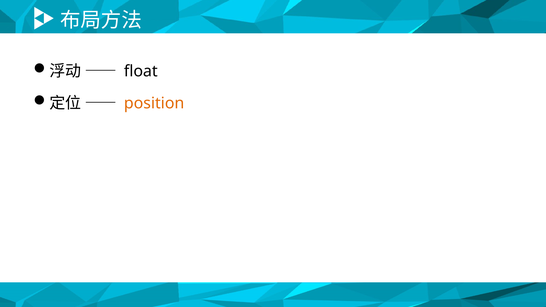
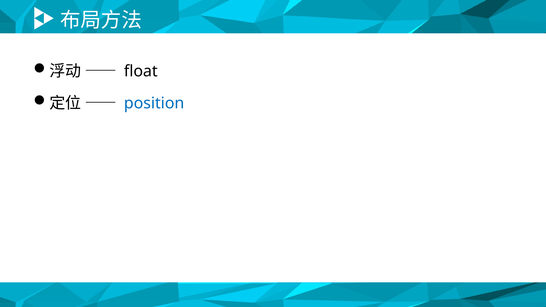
position colour: orange -> blue (154, 103)
